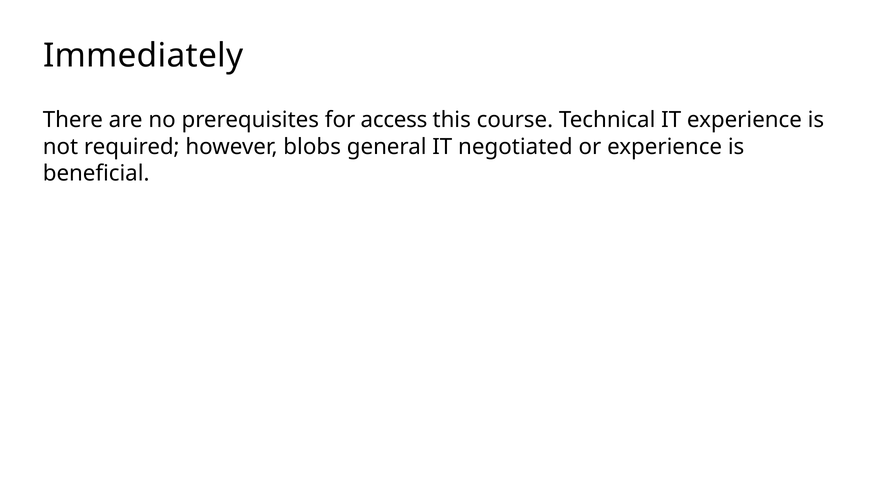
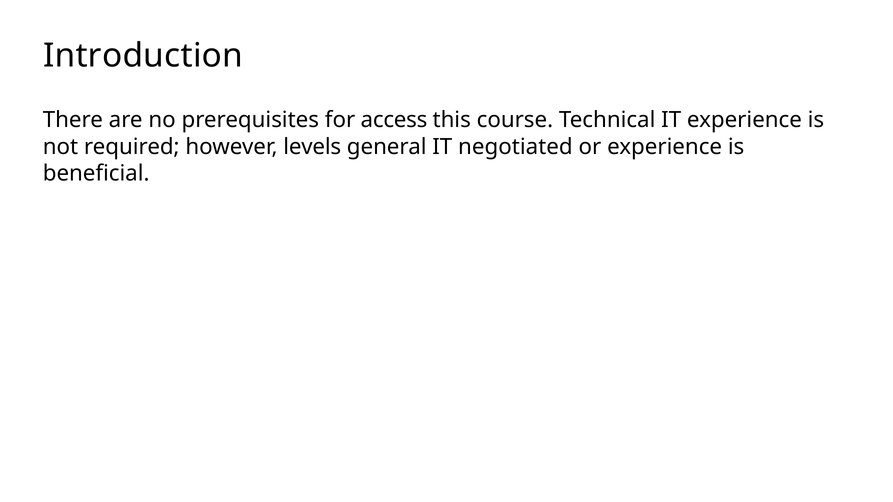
Immediately: Immediately -> Introduction (143, 56)
blobs: blobs -> levels (312, 147)
